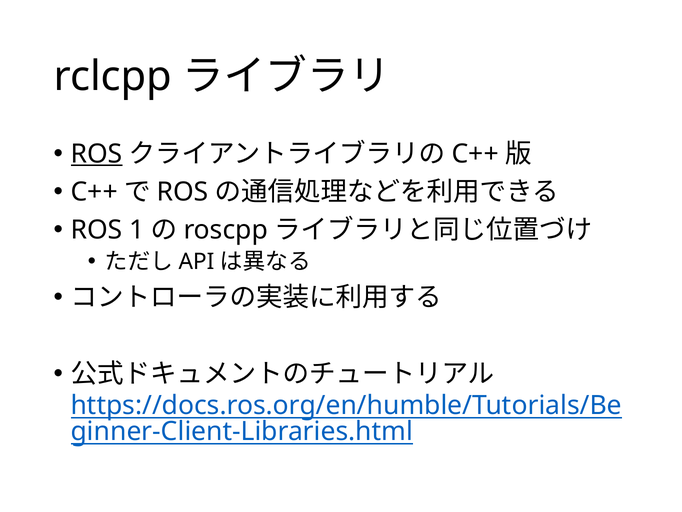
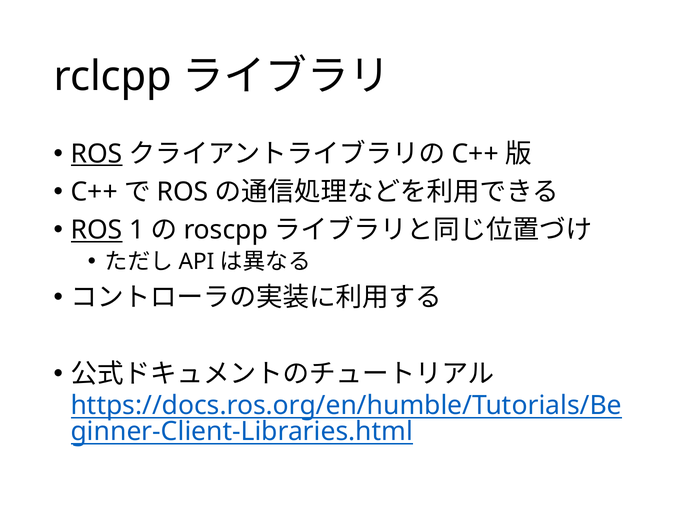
ROS underline: none -> present (97, 230)
